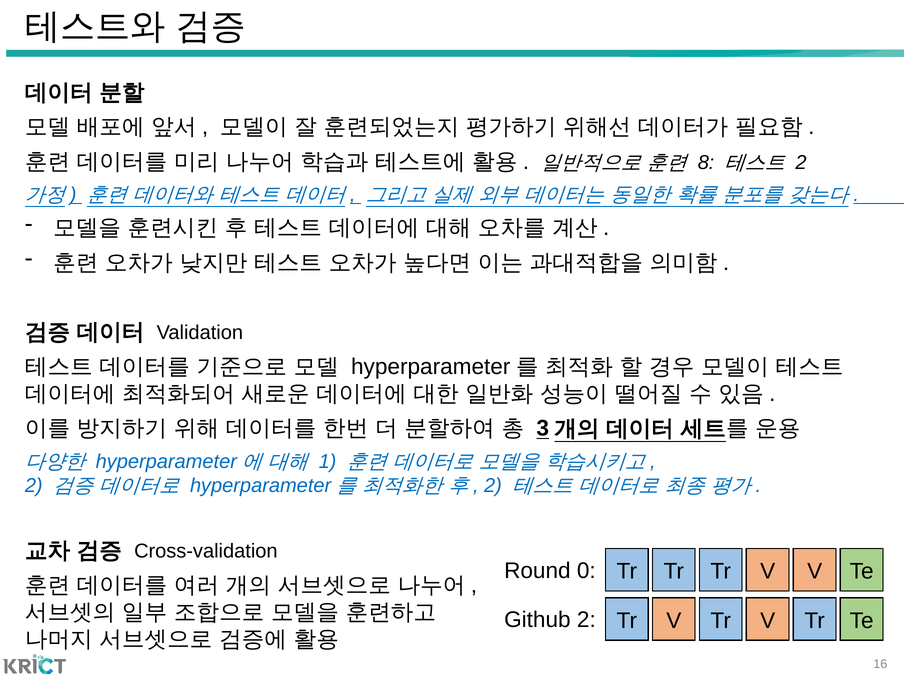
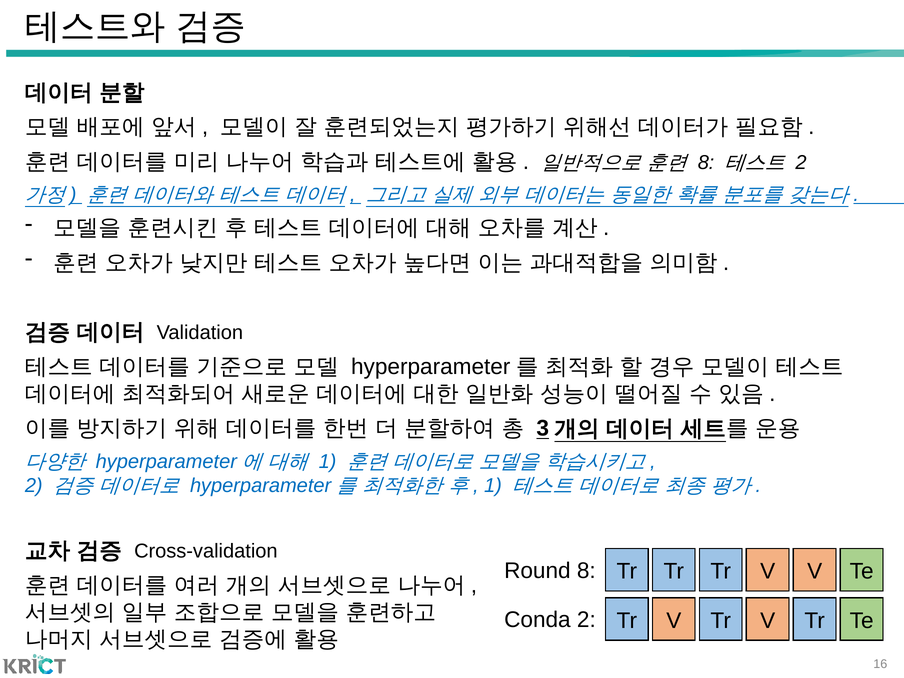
2: 2 -> 1 (493, 485)
Round 0: 0 -> 8 (586, 571)
Github: Github -> Conda (537, 620)
